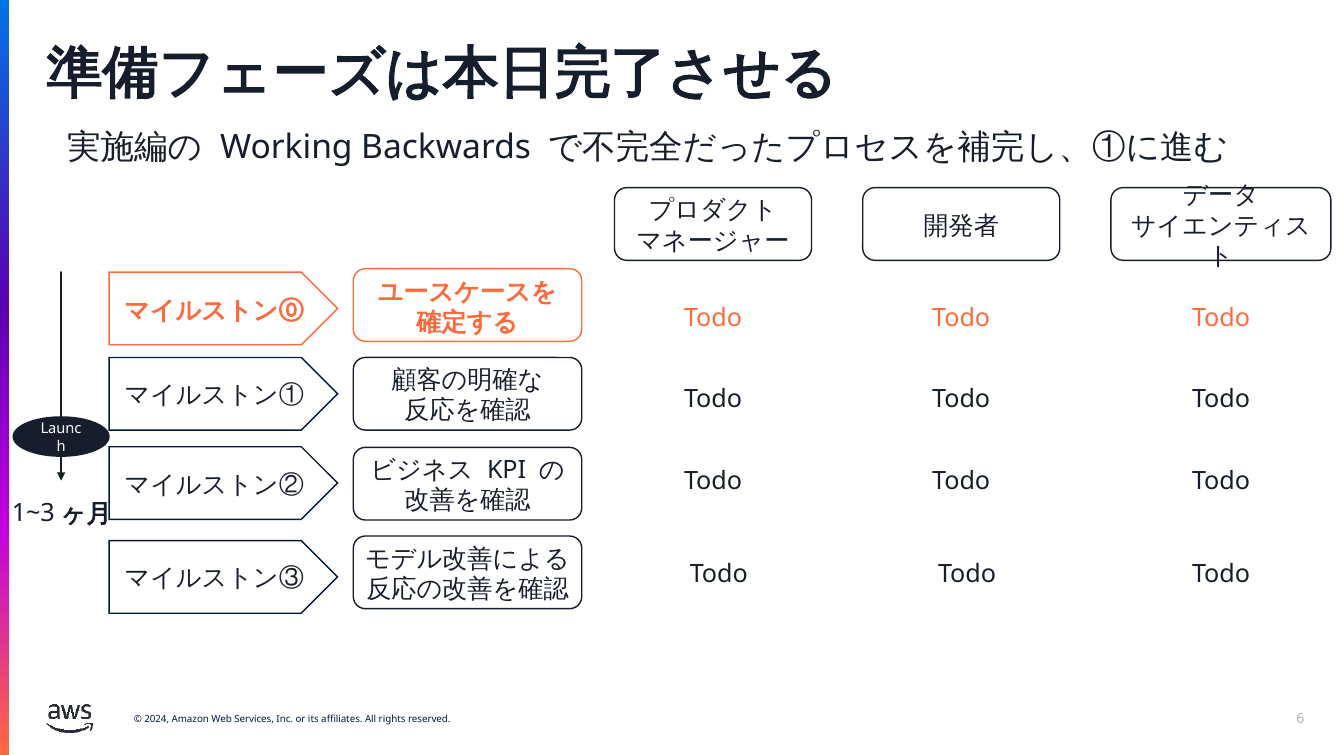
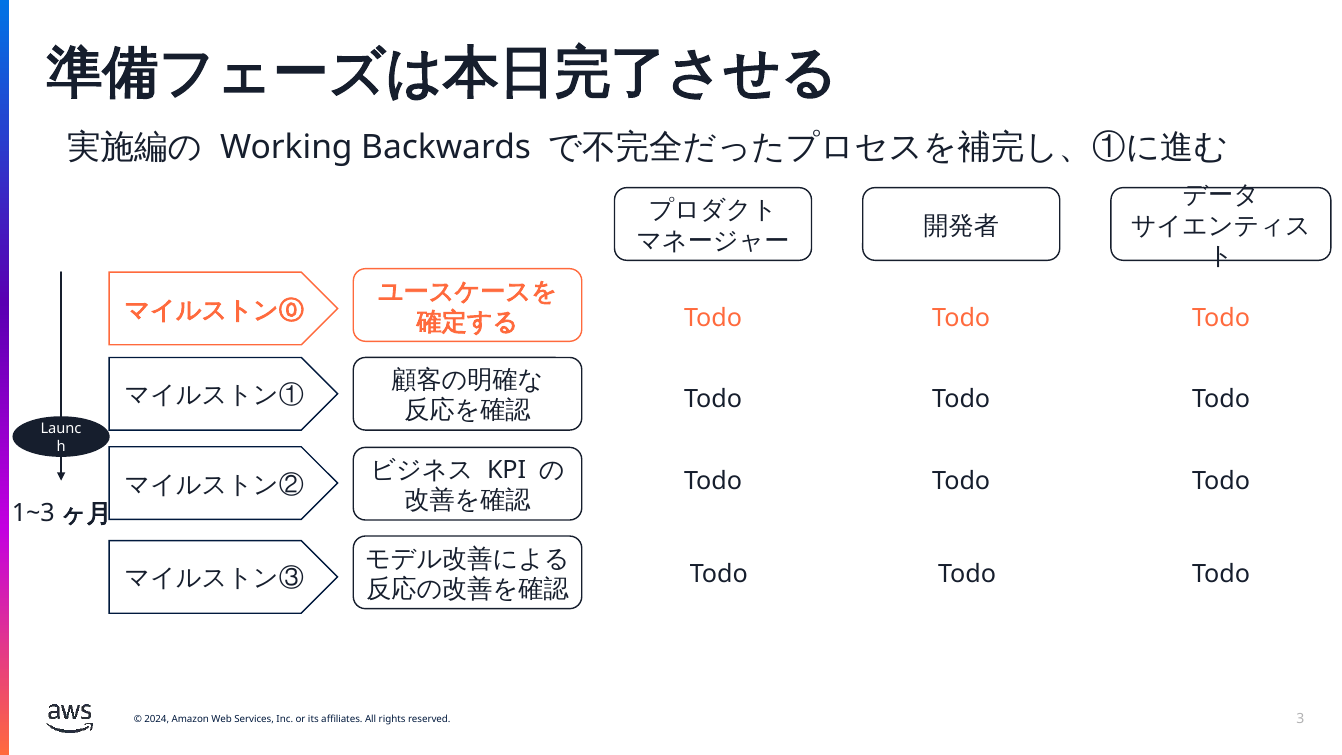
6: 6 -> 3 (1300, 719)
